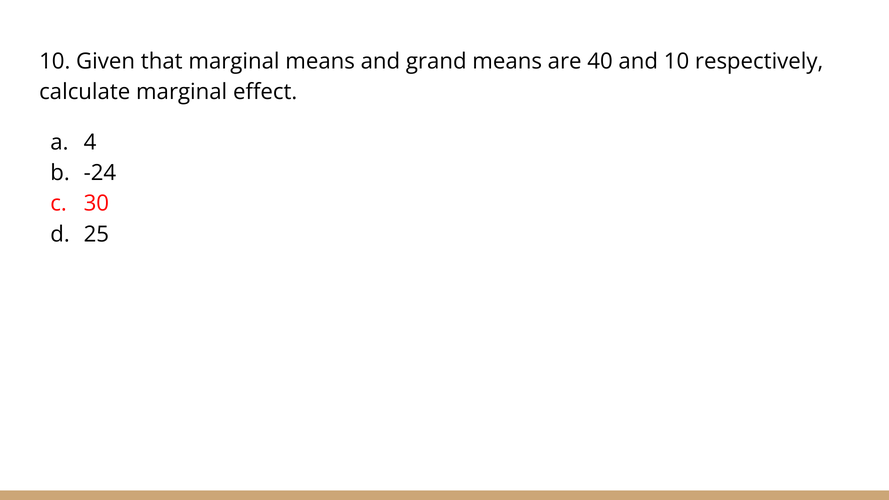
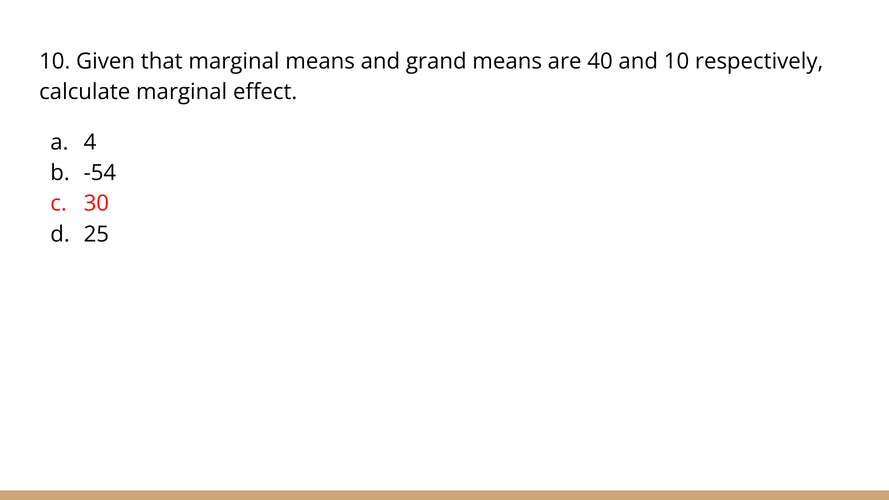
-24: -24 -> -54 (100, 173)
